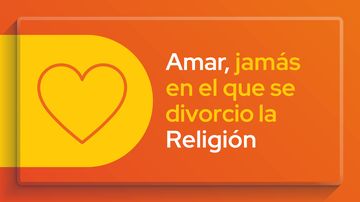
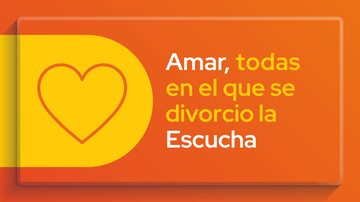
jamás: jamás -> todas (268, 62)
Religión: Religión -> Escucha (211, 140)
